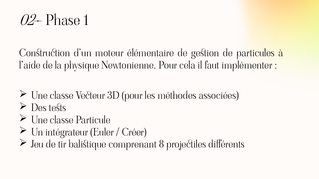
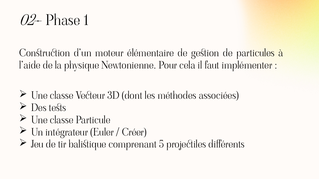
3D pour: pour -> dont (132, 96)
8: 8 -> 5 (162, 145)
